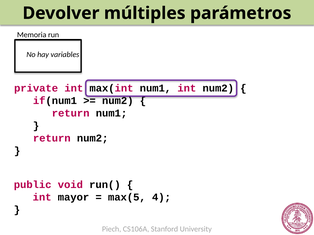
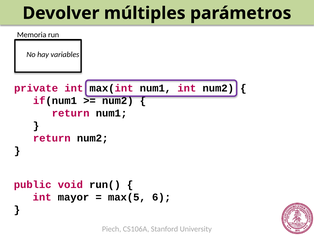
4: 4 -> 6 (161, 198)
